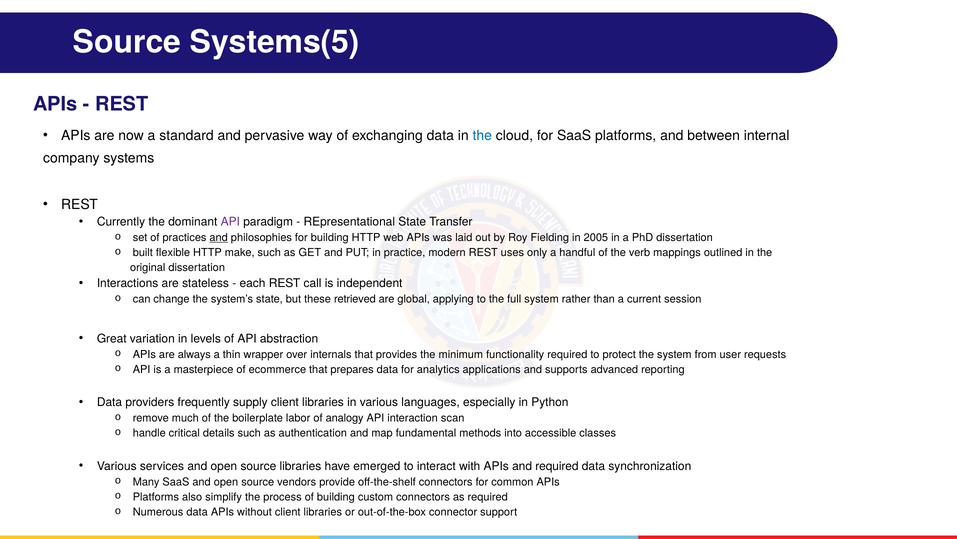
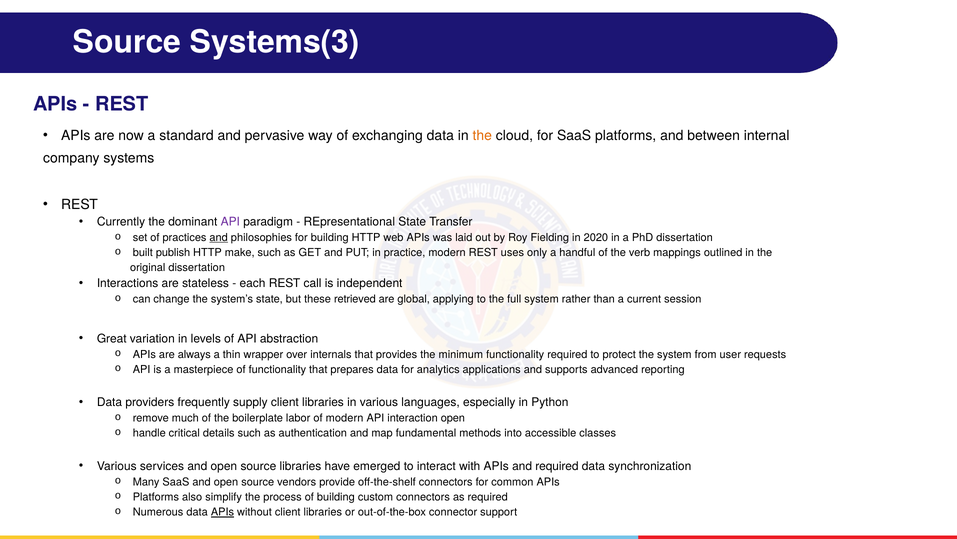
Systems(5: Systems(5 -> Systems(3 (275, 42)
the colour: blue -> orange (482, 135)
2005: 2005 -> 2020 (596, 237)
flexible: flexible -> publish (173, 252)
of ecommerce: ecommerce -> functionality (277, 369)
of analogy: analogy -> modern (345, 418)
interaction scan: scan -> open (453, 418)
APIs underline: none -> present (222, 512)
